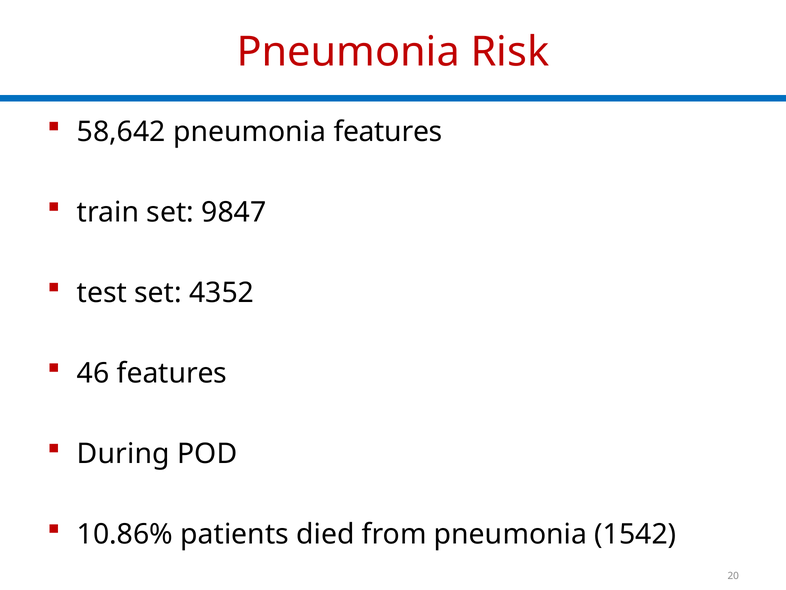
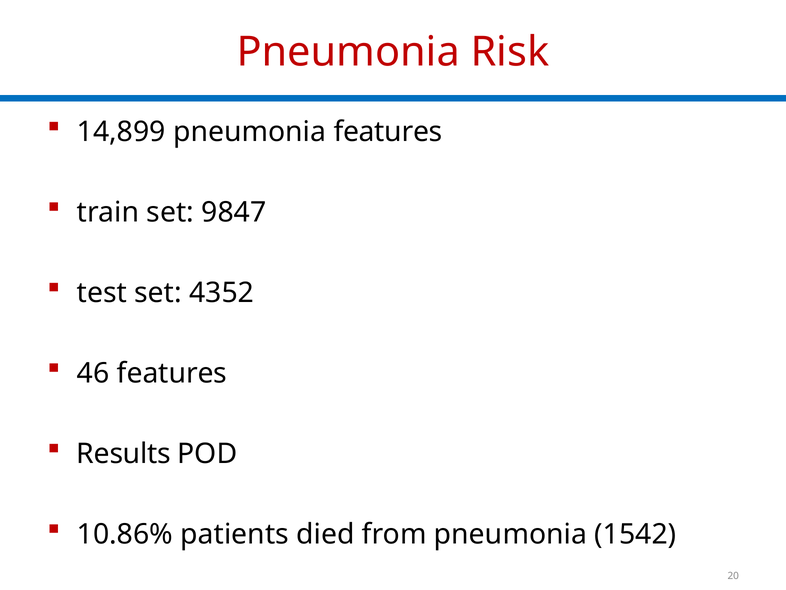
58,642: 58,642 -> 14,899 (121, 132)
During: During -> Results (124, 454)
